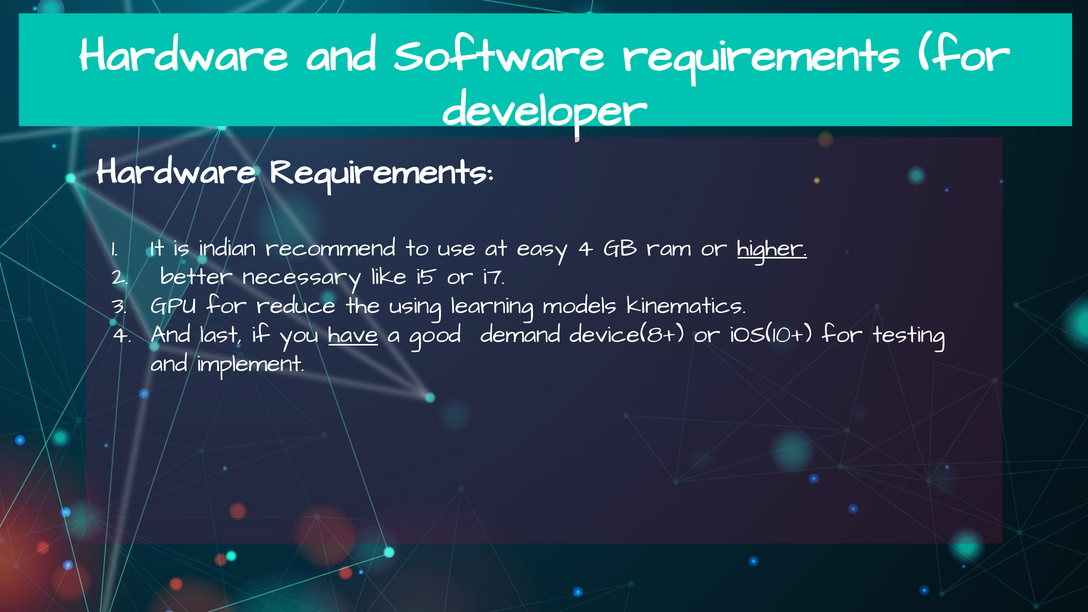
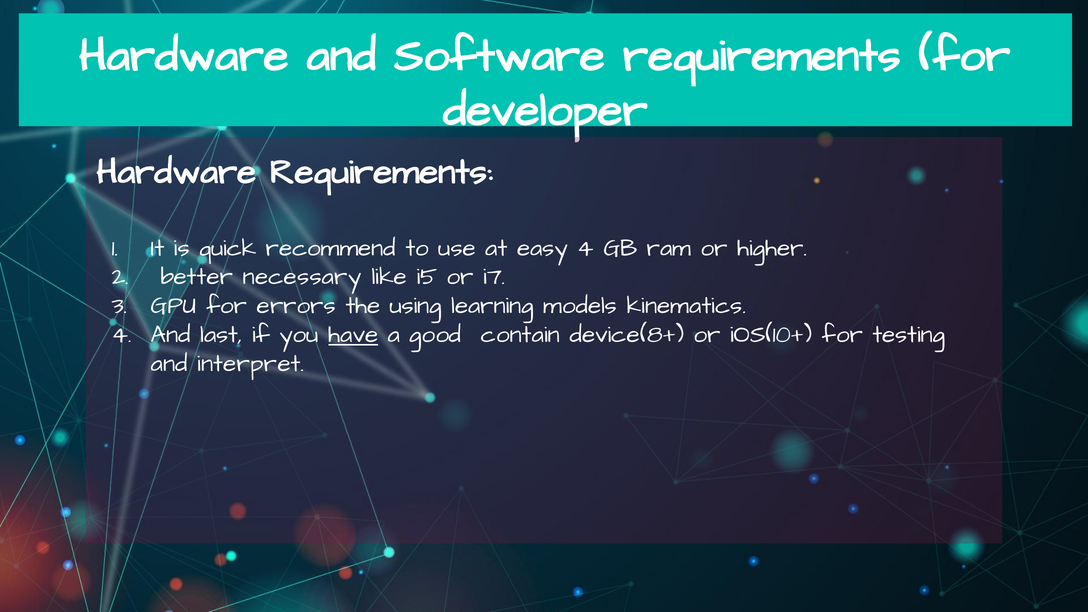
indian: indian -> quick (228, 248)
higher underline: present -> none (772, 248)
reduce: reduce -> errors (296, 306)
demand: demand -> contain (520, 335)
implement: implement -> interpret (251, 364)
